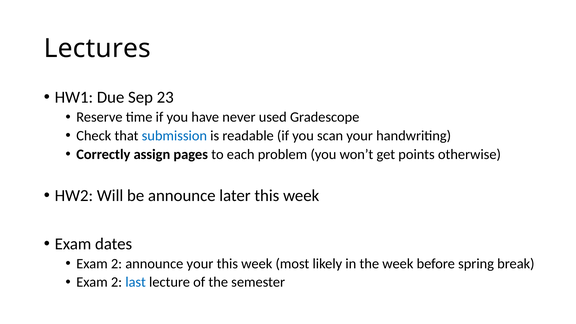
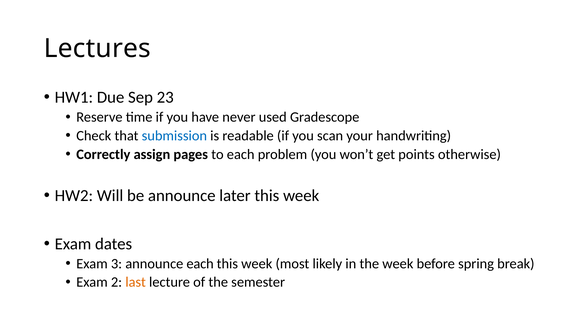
2: 2 -> 3 (116, 264)
announce your: your -> each (200, 264)
last colour: blue -> orange (136, 282)
